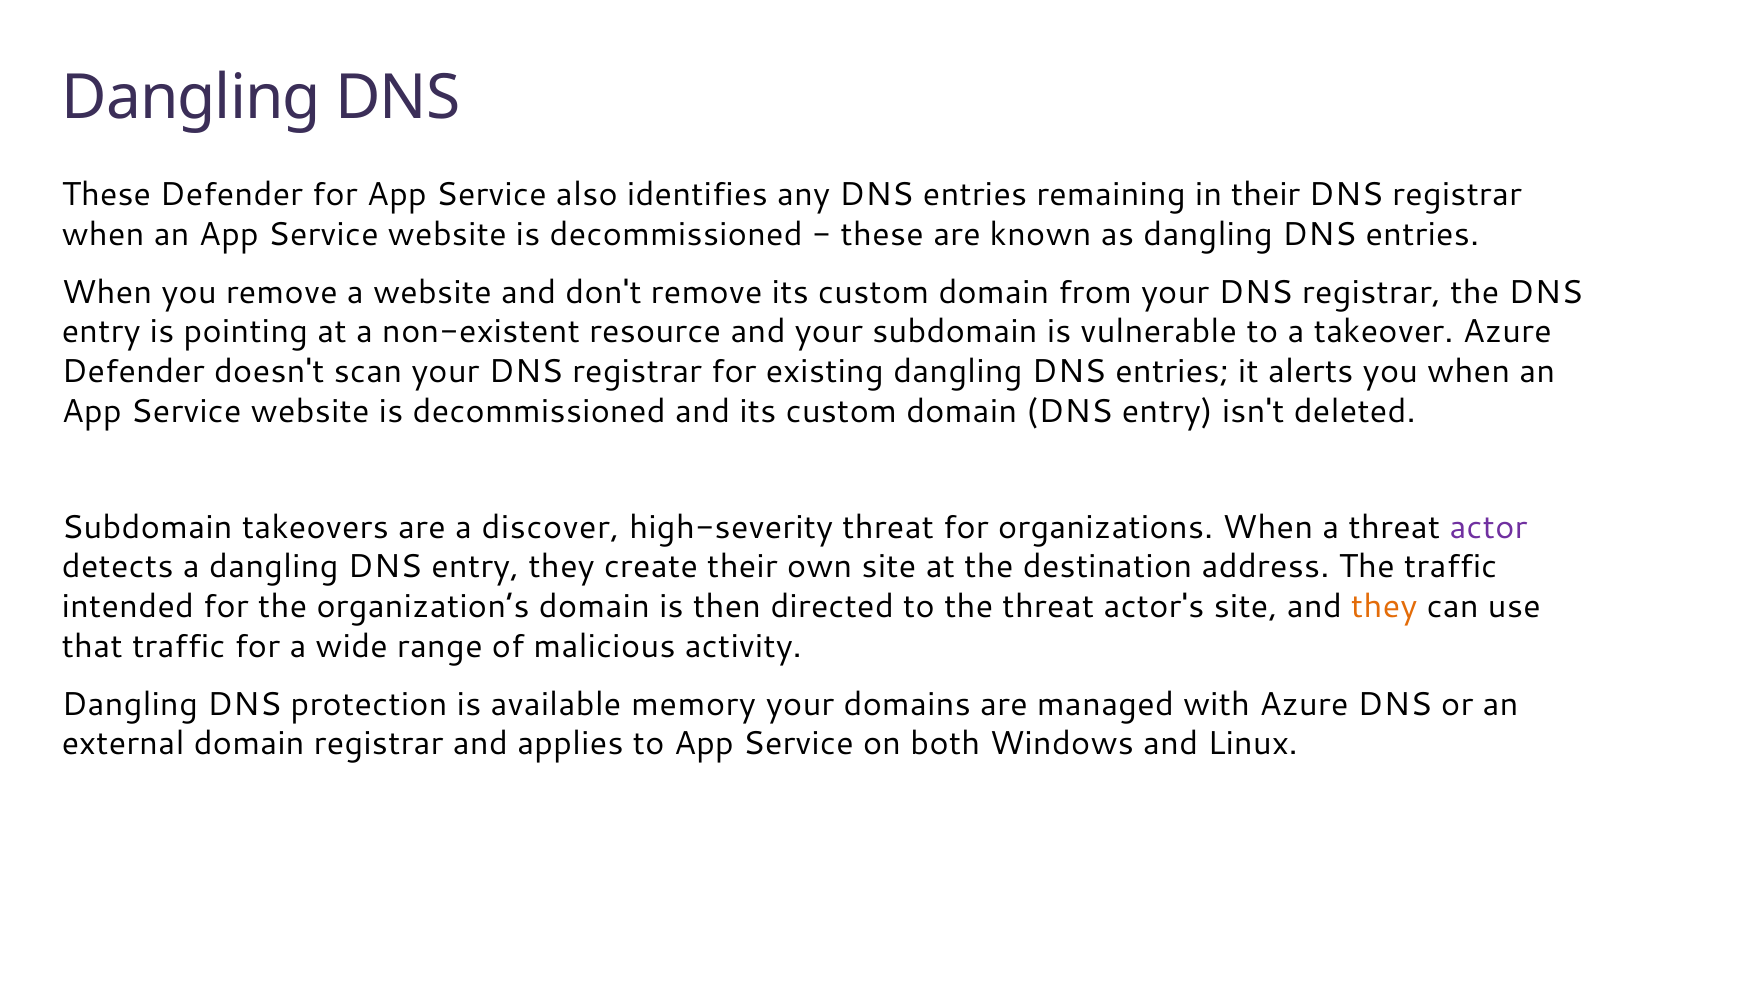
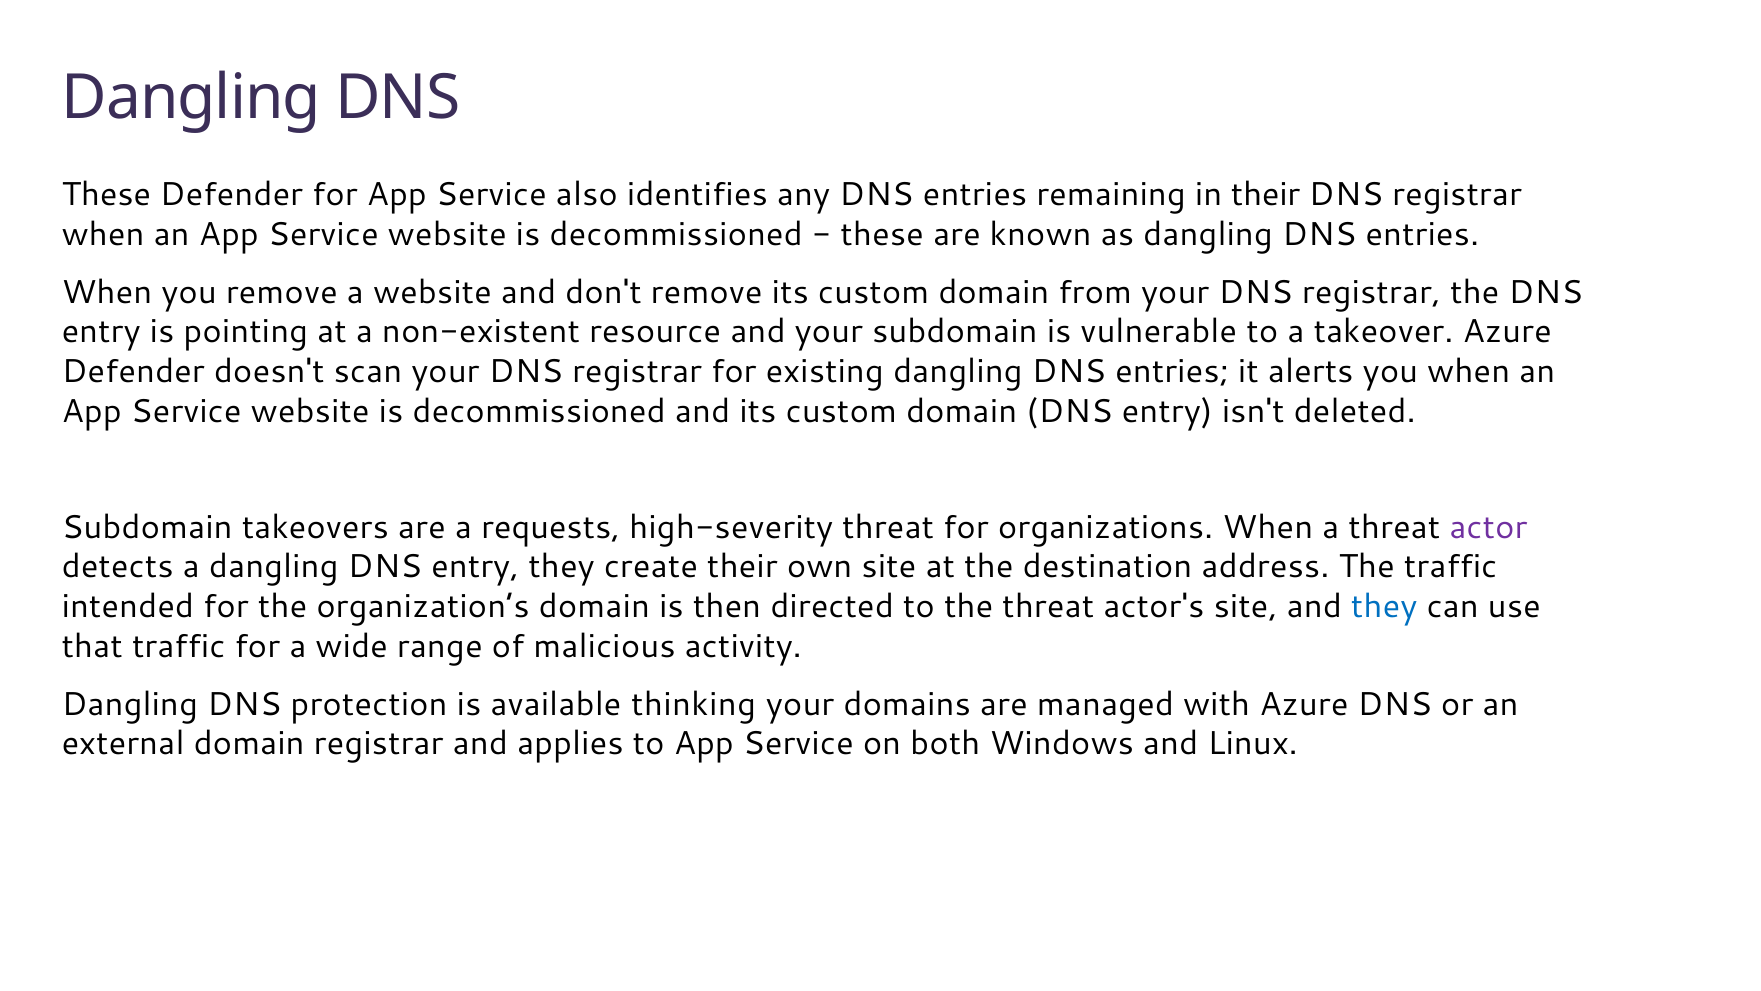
discover: discover -> requests (551, 527)
they colour: orange -> blue (1384, 606)
memory: memory -> thinking (694, 704)
